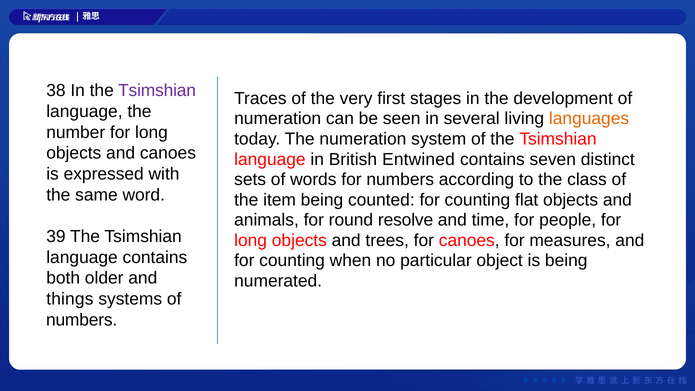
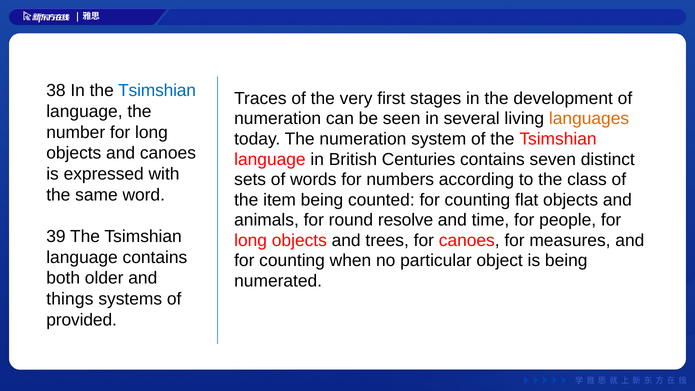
Tsimshian colour: purple -> blue (157, 91)
Entwined: Entwined -> Centuries (419, 159)
numbers: numbers -> provided (82, 320)
